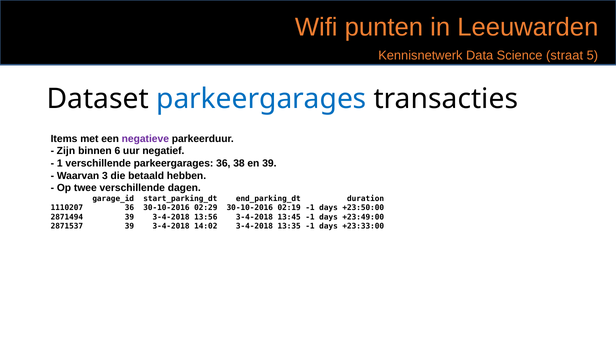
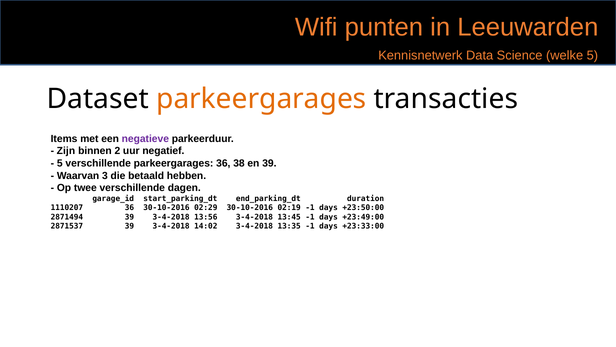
straat: straat -> welke (565, 55)
parkeergarages colour: blue -> orange (261, 99)
6: 6 -> 2 (117, 151)
1: 1 -> 5 (60, 163)
